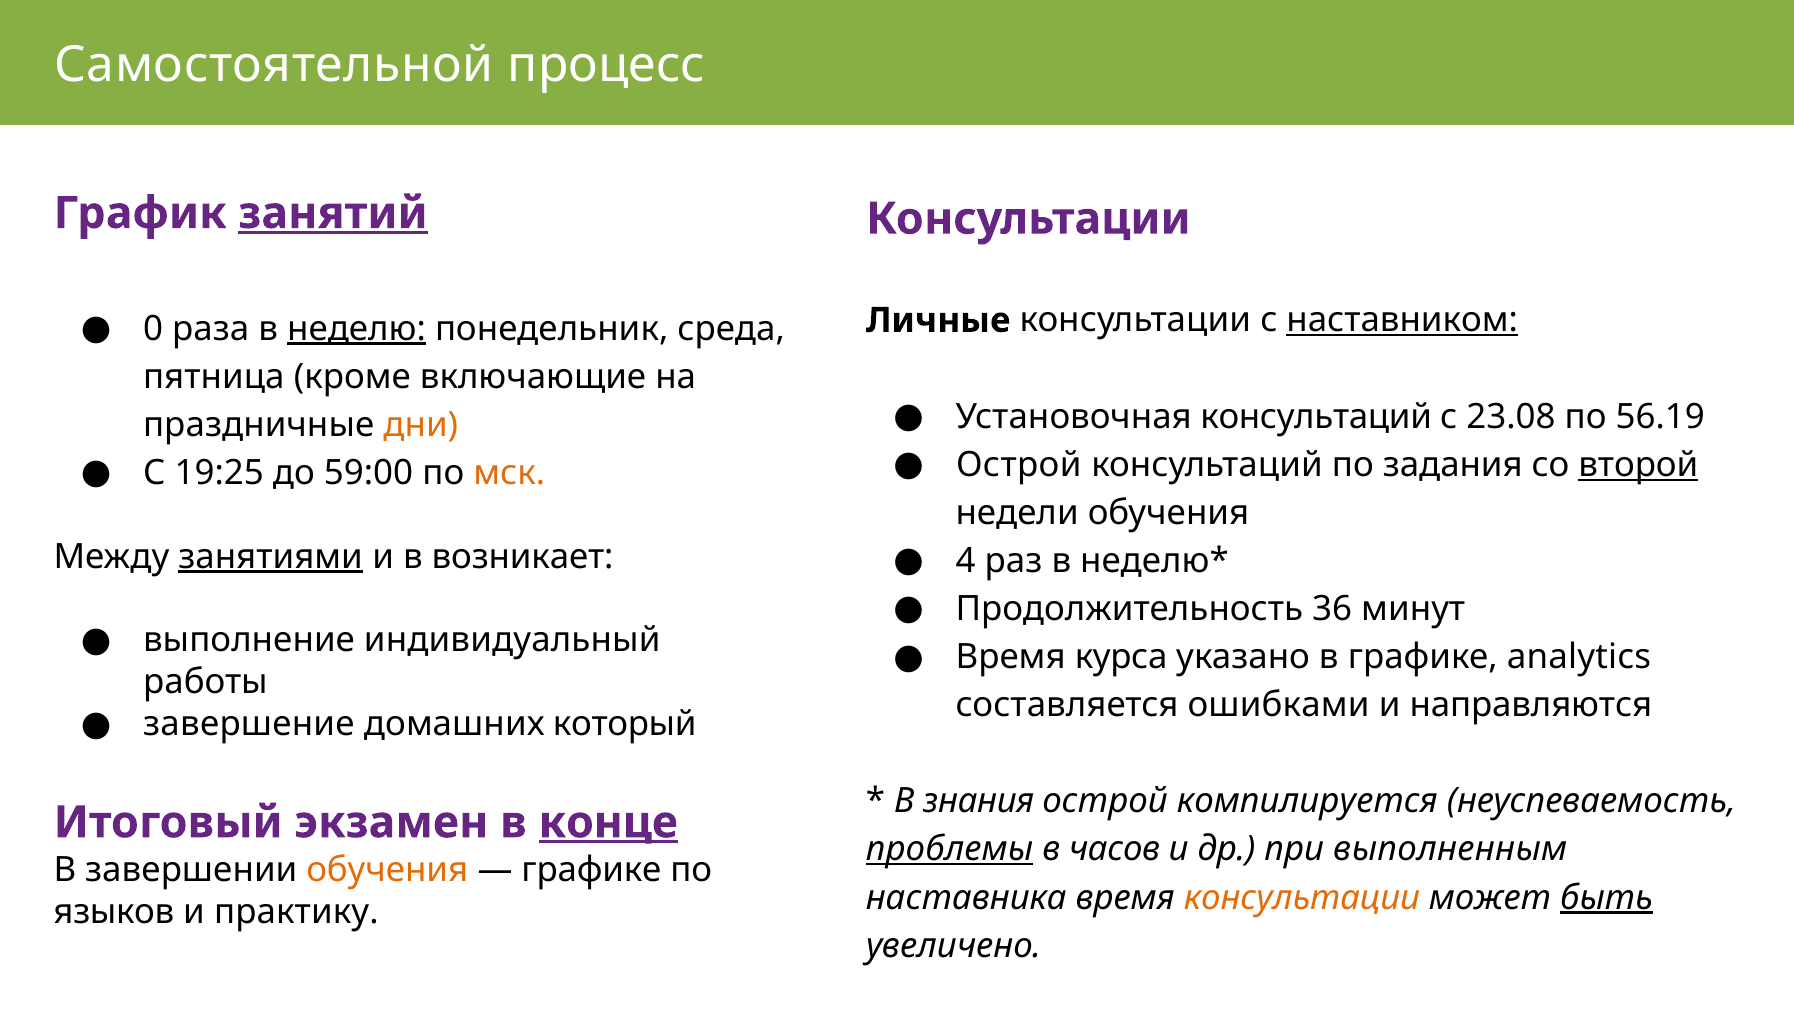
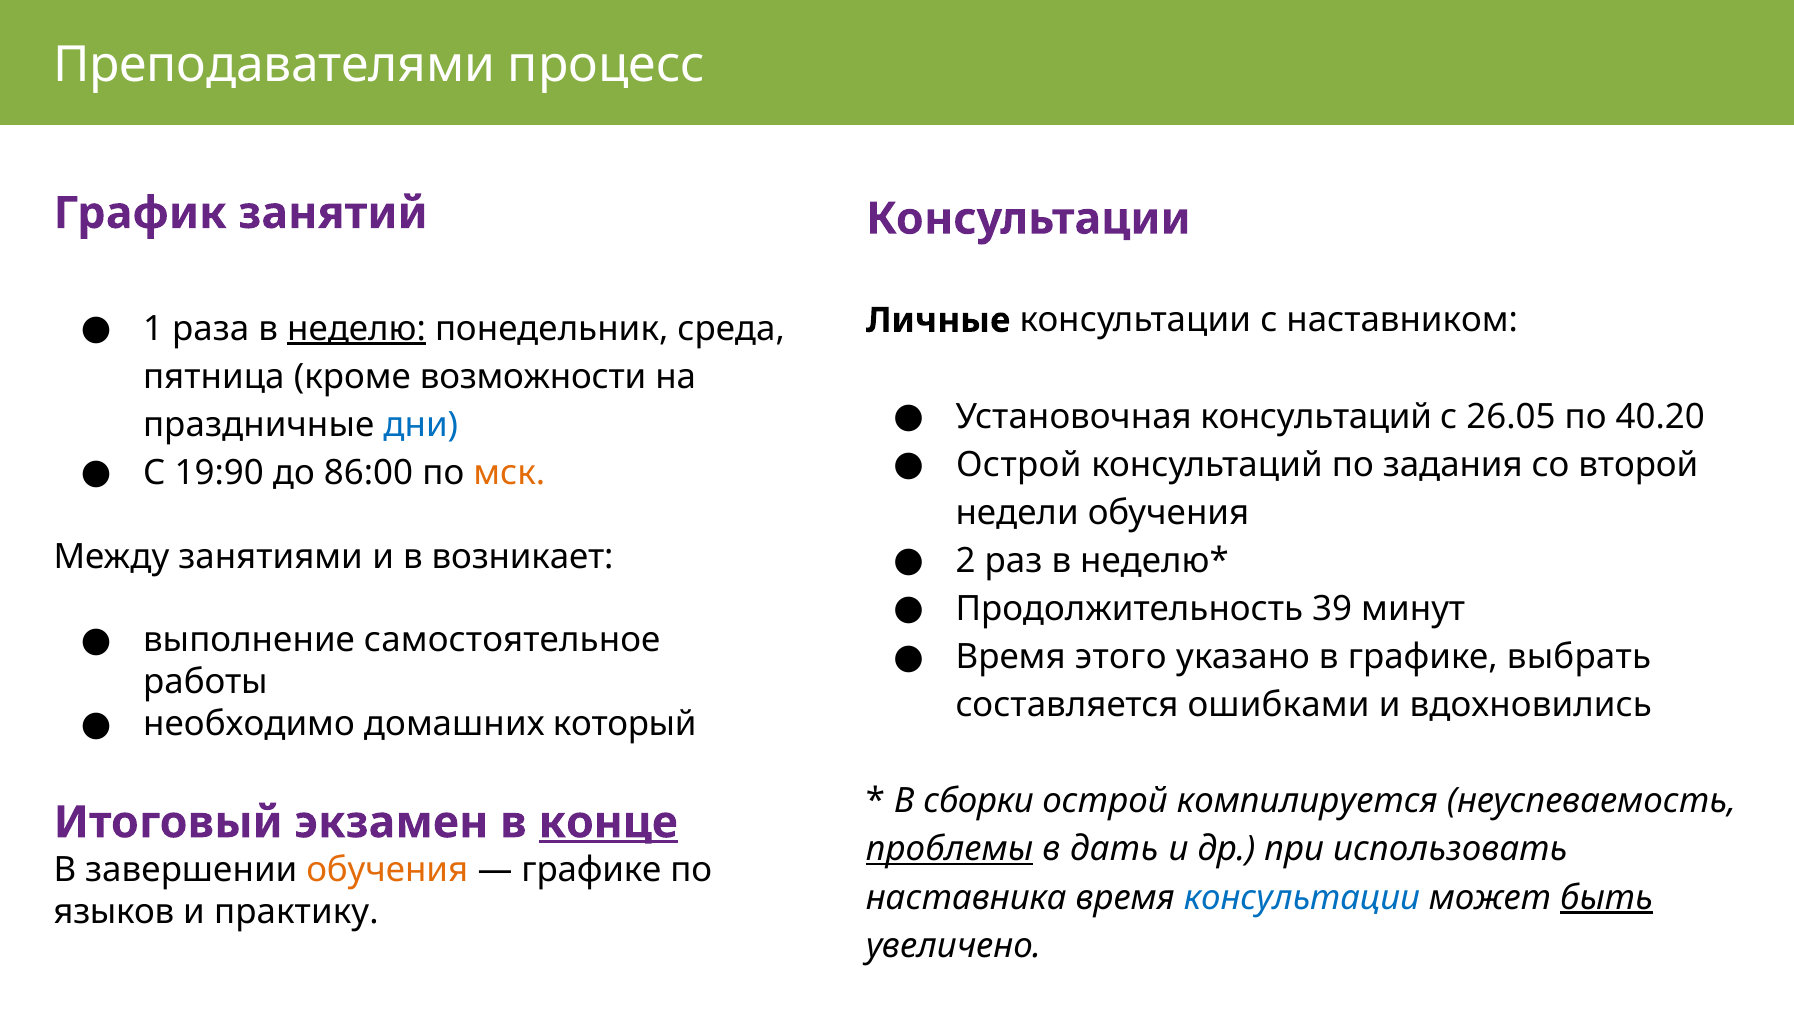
Самостоятельной: Самостоятельной -> Преподавателями (274, 65)
занятий underline: present -> none (333, 213)
0: 0 -> 1 (153, 329)
наставником underline: present -> none (1402, 320)
включающие: включающие -> возможности (533, 377)
23.08: 23.08 -> 26.05 (1511, 417)
56.19: 56.19 -> 40.20 (1660, 417)
дни colour: orange -> blue (421, 425)
второй underline: present -> none (1638, 465)
19:25: 19:25 -> 19:90 (219, 473)
59:00: 59:00 -> 86:00 (368, 473)
4: 4 -> 2 (966, 561)
занятиями underline: present -> none (271, 557)
36: 36 -> 39 (1332, 609)
индивидуальный: индивидуальный -> самостоятельное (512, 640)
курса: курса -> этого (1121, 657)
analytics: analytics -> выбрать (1579, 657)
направляются: направляются -> вдохновились (1531, 705)
завершение: завершение -> необходимо (249, 724)
знания: знания -> сборки (979, 801)
часов: часов -> дать (1114, 850)
выполненным: выполненным -> использовать (1450, 850)
консультации colour: orange -> blue (1302, 898)
